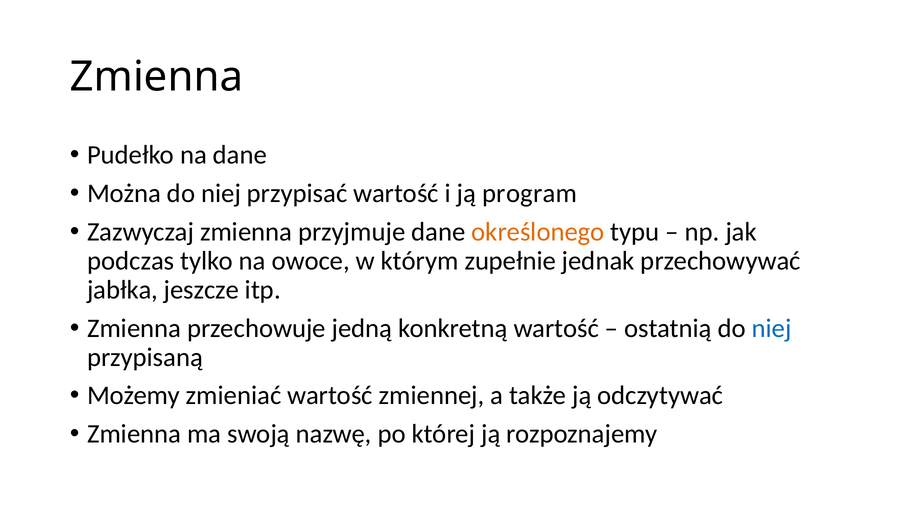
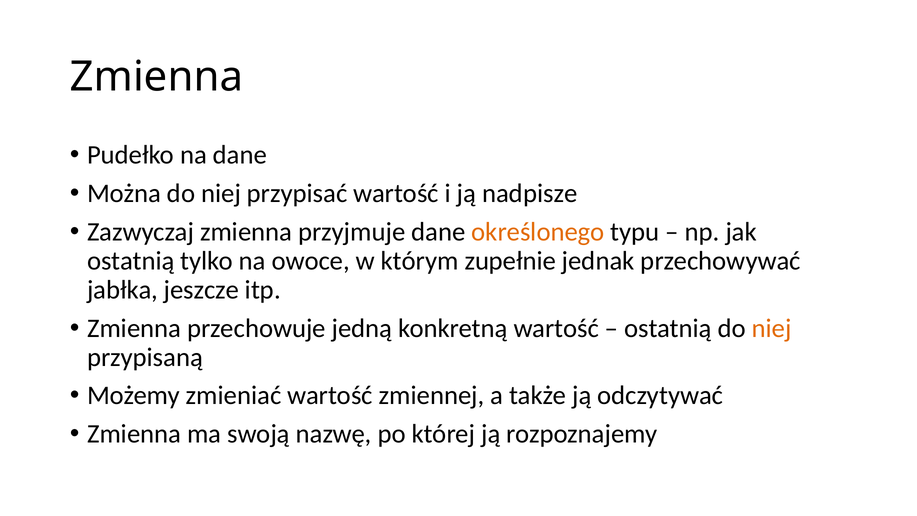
program: program -> nadpisze (530, 193)
podczas: podczas -> ostatnią (131, 261)
niej colour: blue -> orange (772, 328)
